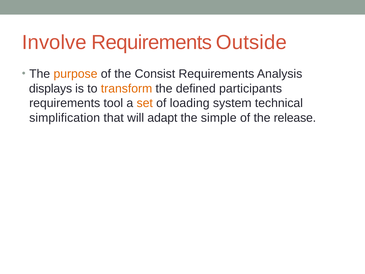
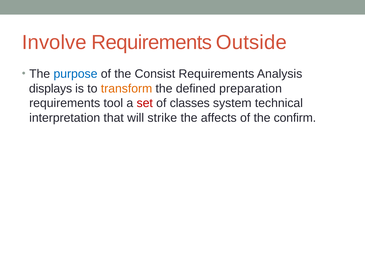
purpose colour: orange -> blue (75, 74)
participants: participants -> preparation (251, 88)
set colour: orange -> red (145, 103)
loading: loading -> classes (190, 103)
simplification: simplification -> interpretation (65, 118)
adapt: adapt -> strike (162, 118)
simple: simple -> affects (219, 118)
release: release -> confirm (295, 118)
